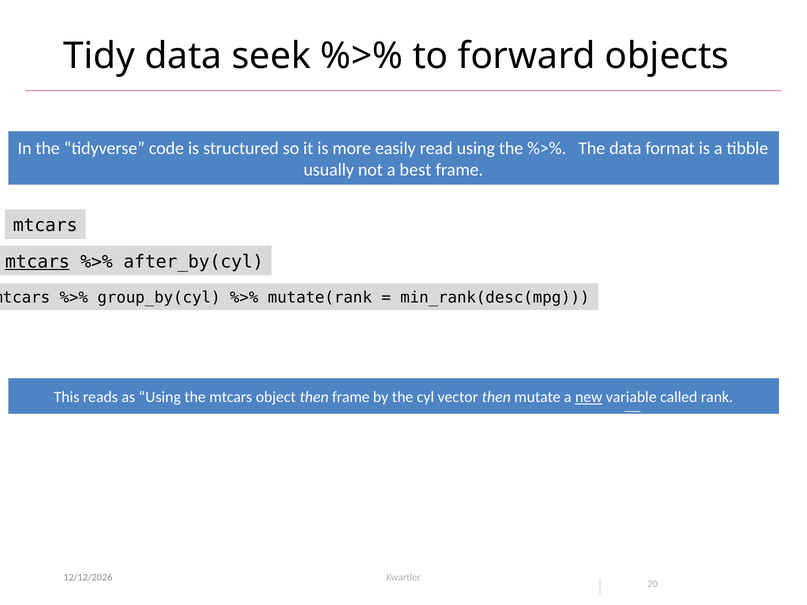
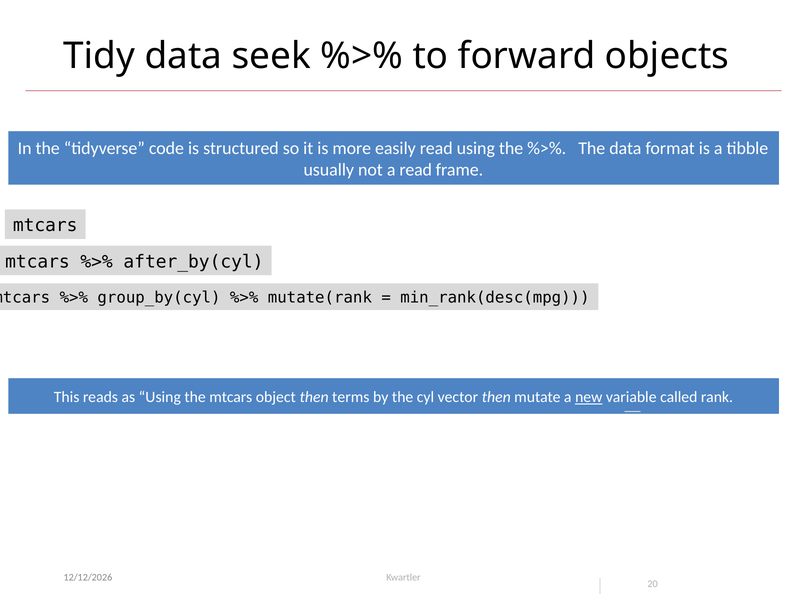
a best: best -> read (416, 170)
mtcars underline: present -> none (37, 262)
then frame: frame -> terms (351, 397)
